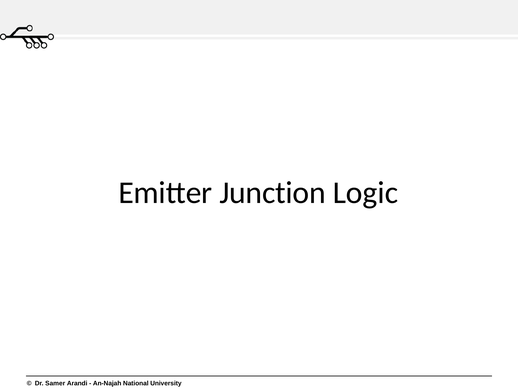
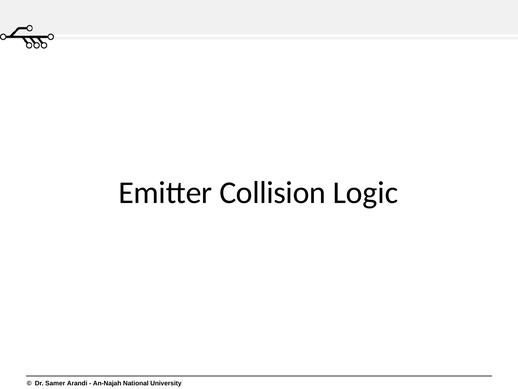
Junction: Junction -> Collision (273, 192)
